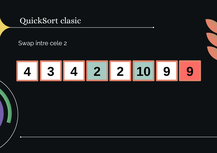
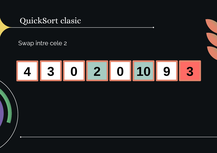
3 4: 4 -> 0 (74, 72)
2 2: 2 -> 0 (120, 72)
9 9: 9 -> 3 (190, 72)
